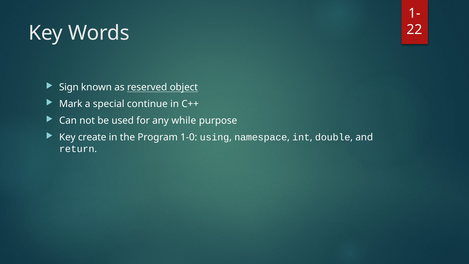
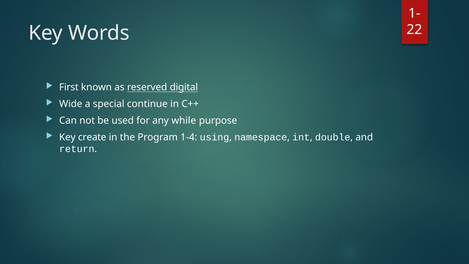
Sign: Sign -> First (69, 87)
object: object -> digital (184, 87)
Mark: Mark -> Wide (71, 104)
1-0: 1-0 -> 1-4 (189, 137)
